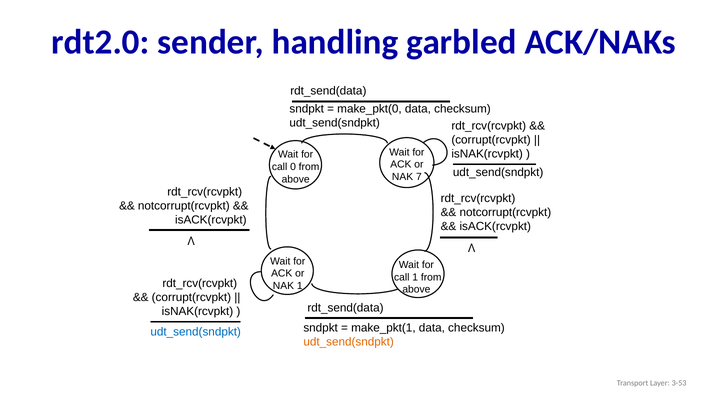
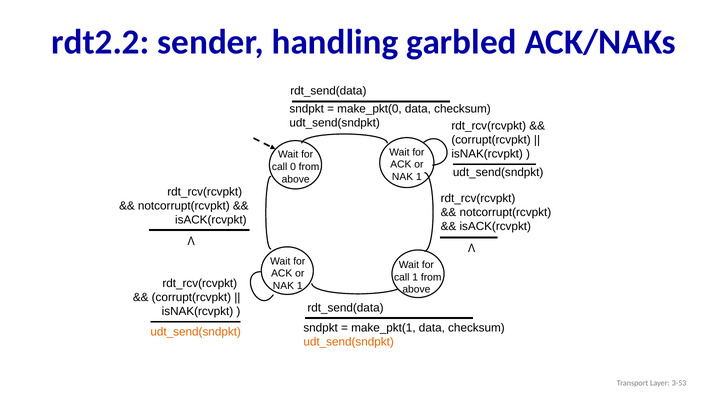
rdt2.0: rdt2.0 -> rdt2.2 (100, 42)
7: 7 -> 1 (419, 177)
udt_send(sndpkt colour: blue -> orange (196, 332)
